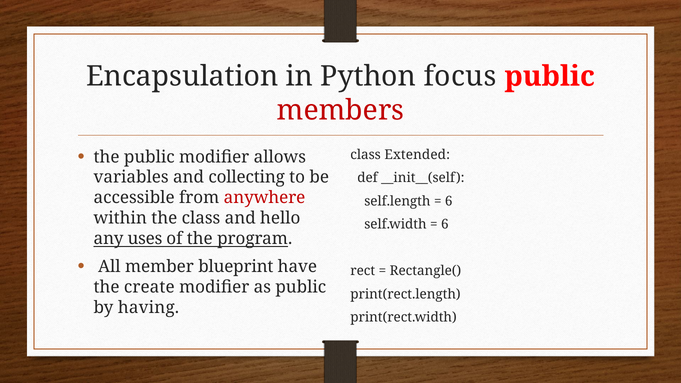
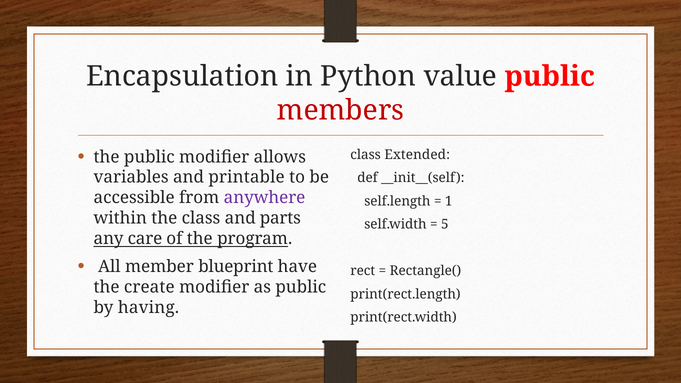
focus: focus -> value (460, 76)
collecting: collecting -> printable (247, 177)
anywhere colour: red -> purple (265, 198)
6: 6 -> 1 (449, 201)
hello: hello -> parts (280, 218)
6: 6 -> 5 (445, 224)
uses: uses -> care (145, 239)
